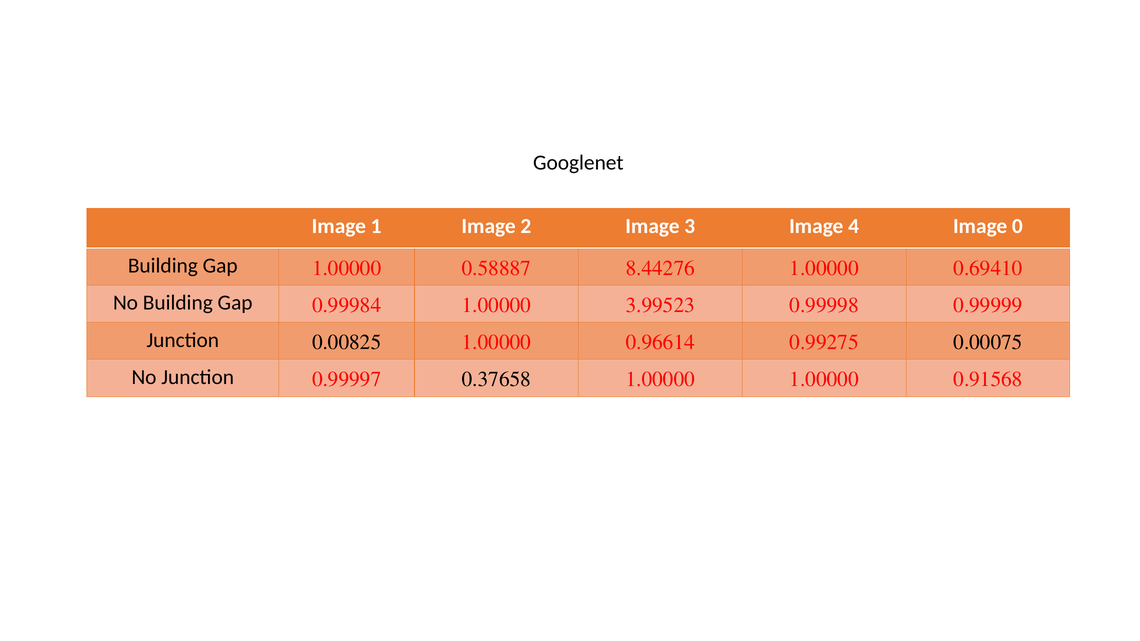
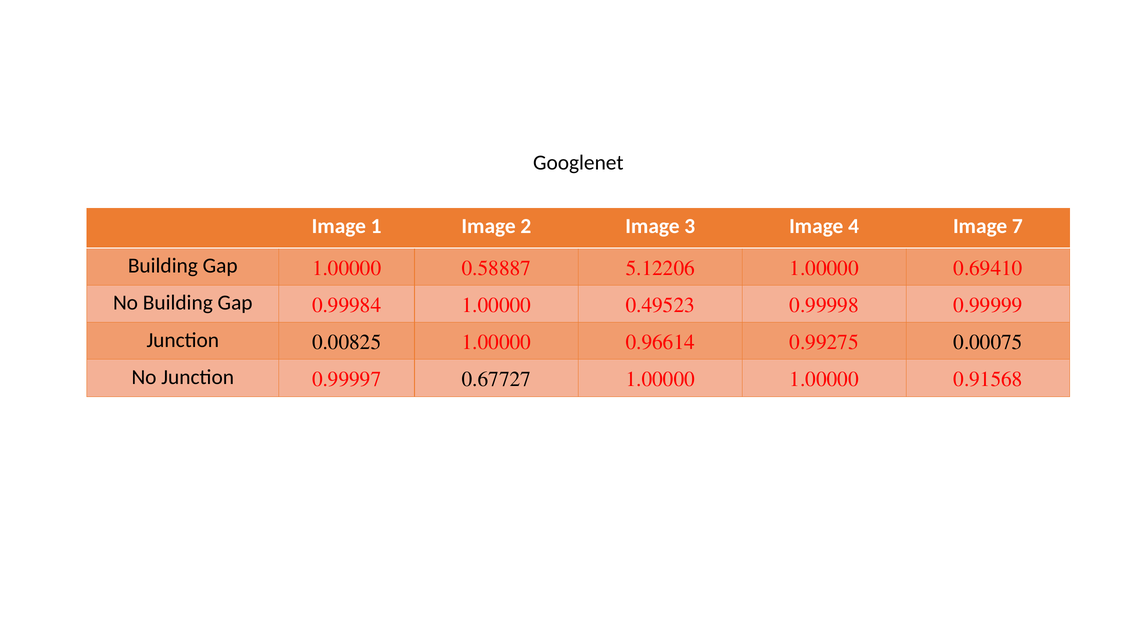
0: 0 -> 7 (1017, 226)
8.44276: 8.44276 -> 5.12206 (660, 268)
3.99523: 3.99523 -> 0.49523 (660, 305)
0.37658: 0.37658 -> 0.67727 (496, 379)
